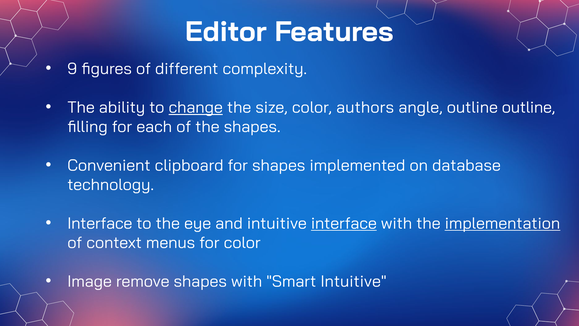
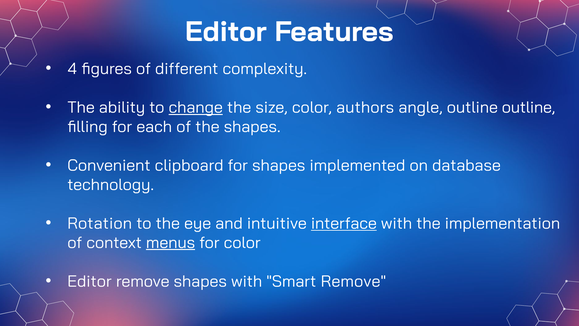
9: 9 -> 4 (72, 69)
Interface: Interface -> Rotation (100, 223)
implementation underline: present -> none (502, 223)
menus underline: none -> present (171, 242)
Image: Image -> Editor (90, 281)
Smart Intuitive: Intuitive -> Remove (353, 281)
